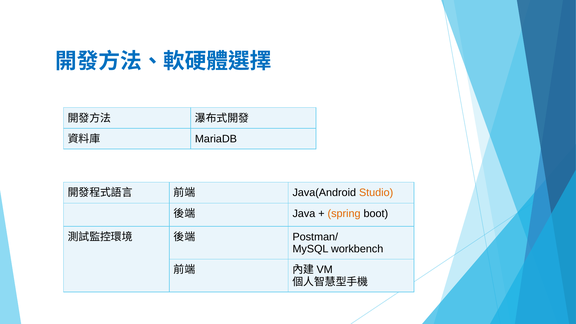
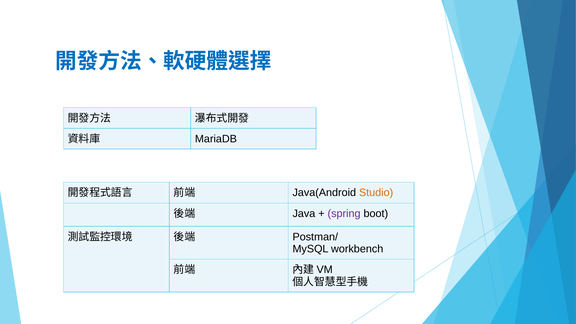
spring colour: orange -> purple (344, 214)
